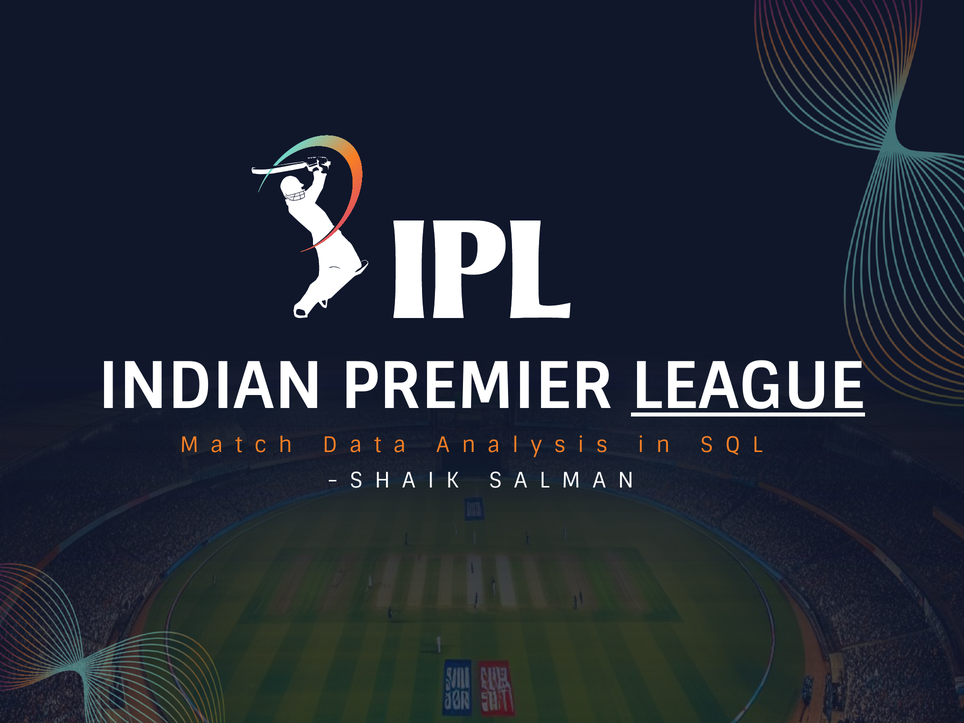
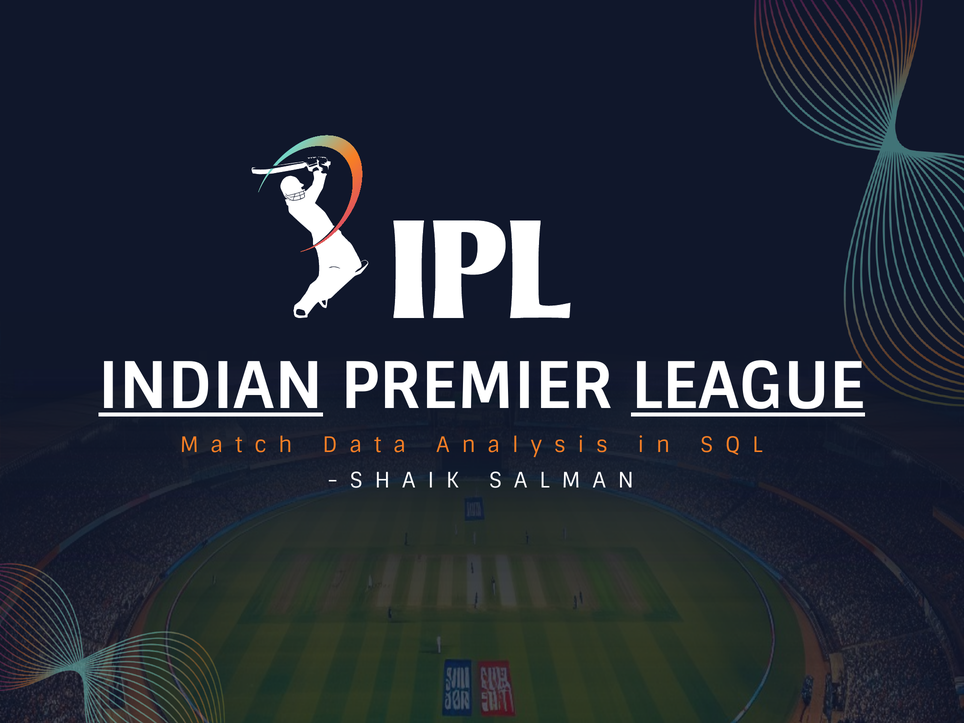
INDIAN underline: none -> present (211, 387)
